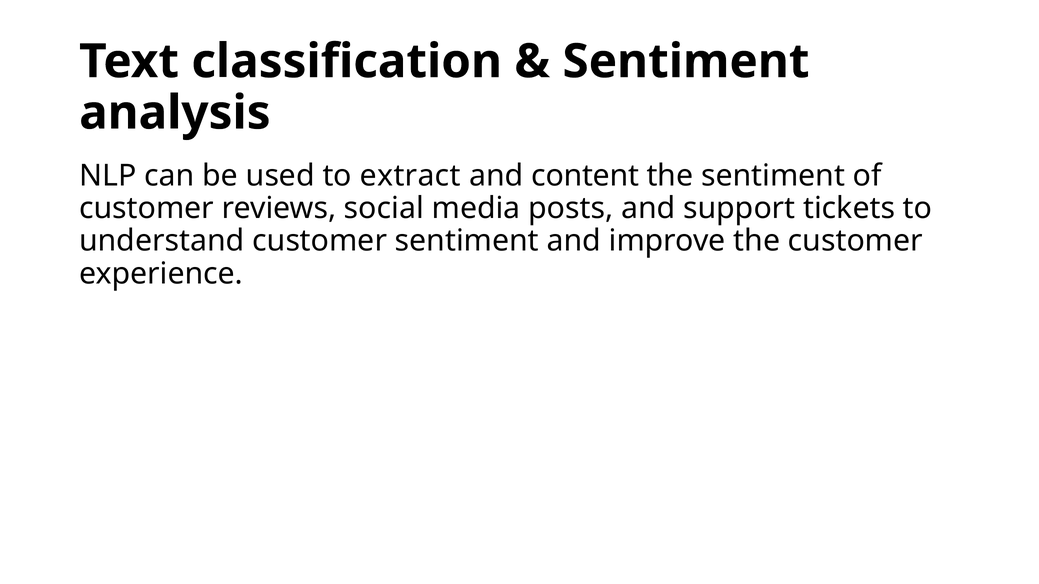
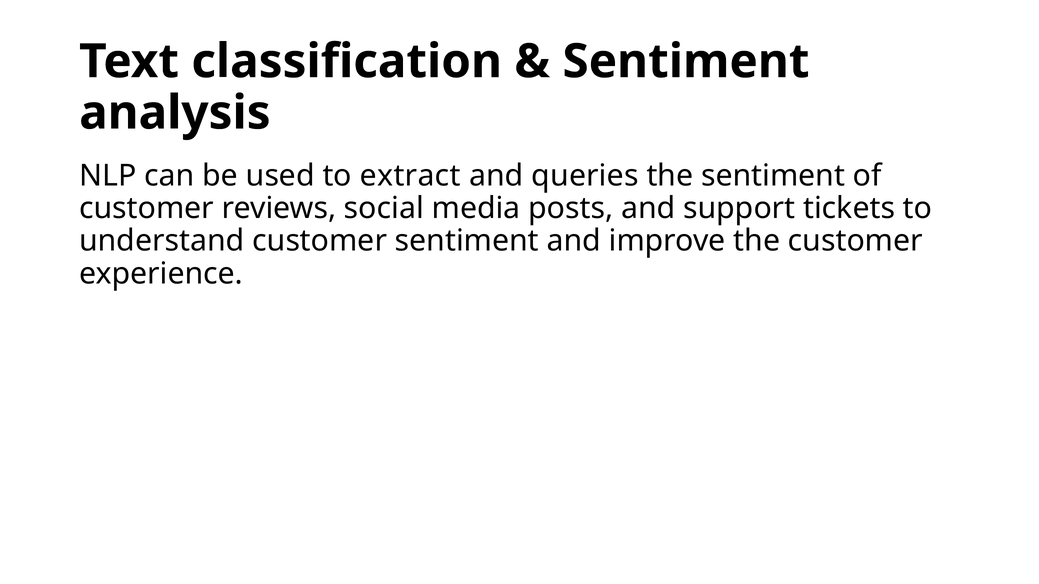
content: content -> queries (585, 176)
